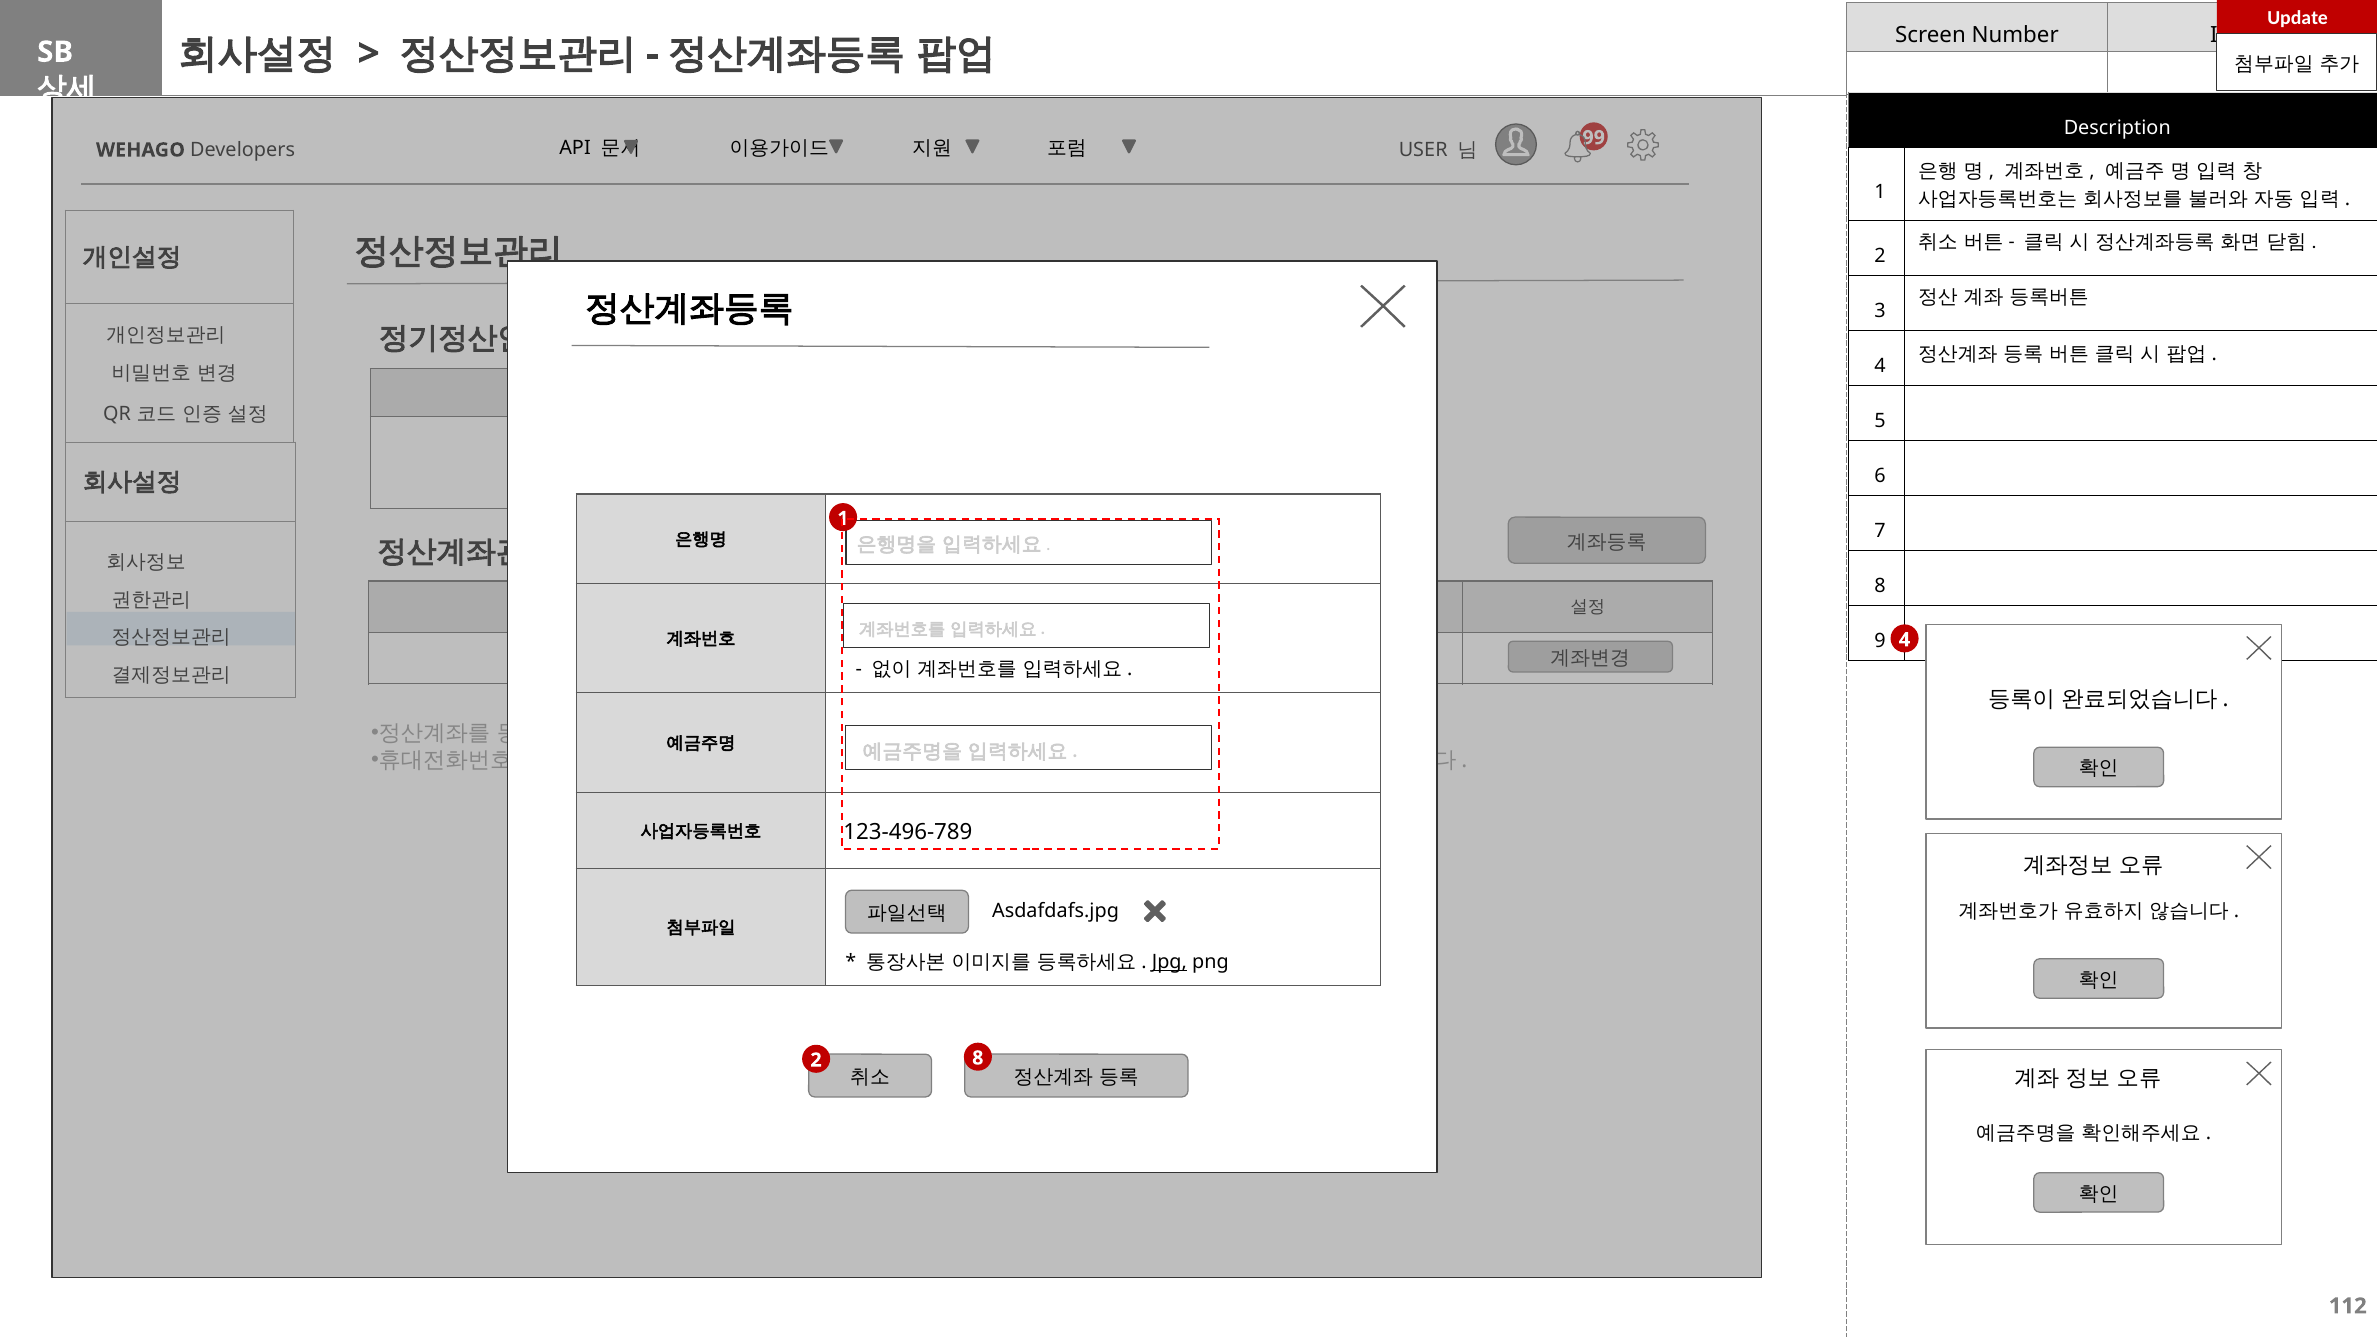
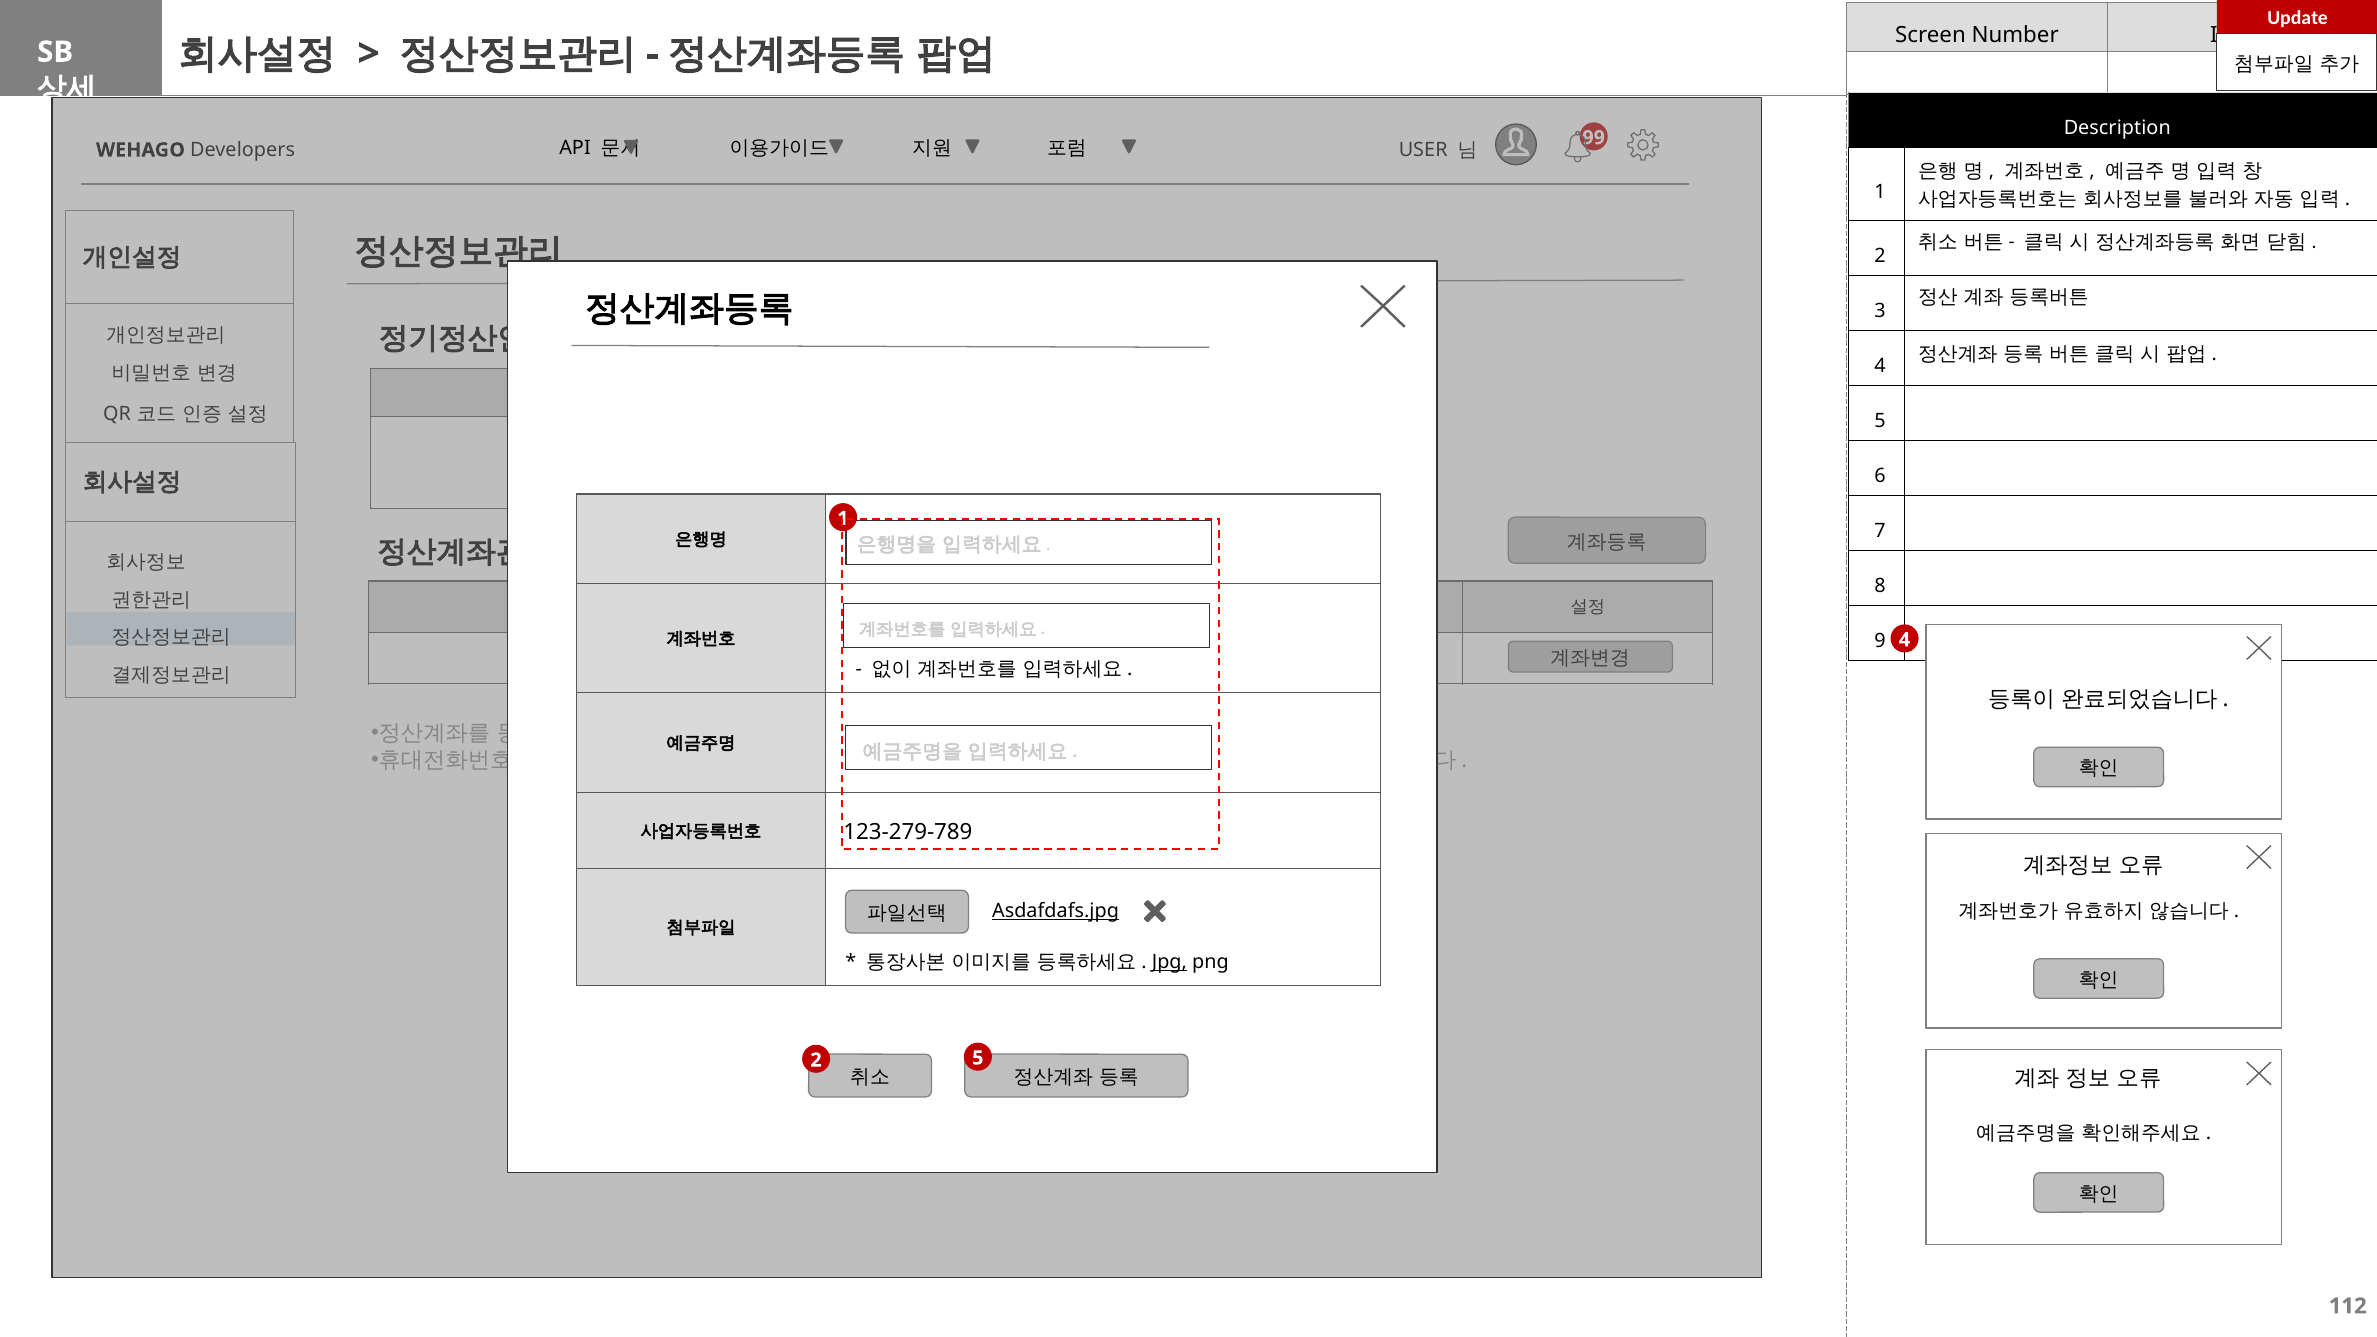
123-496-789: 123-496-789 -> 123-279-789 (908, 832)
Asdafdafs.jpg underline: none -> present (1056, 911)
2 8: 8 -> 5 (978, 1058)
